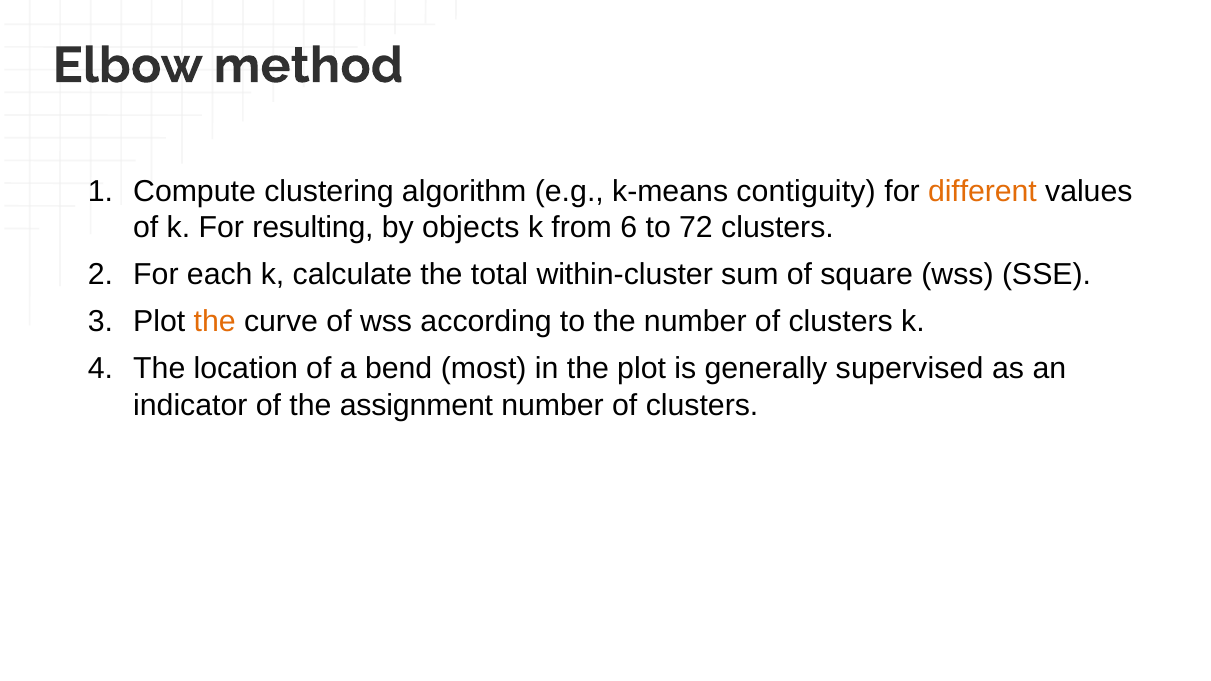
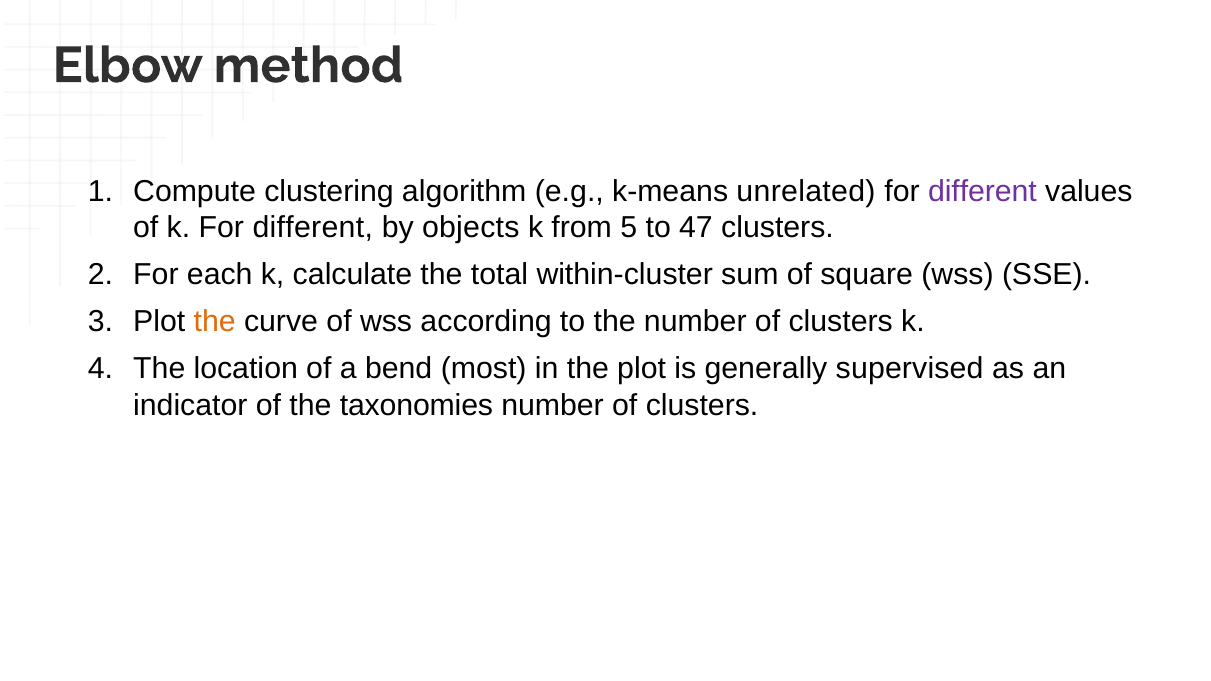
contiguity: contiguity -> unrelated (806, 191)
different colour: orange -> purple (982, 191)
k For resulting: resulting -> different (313, 228)
6: 6 -> 5 (629, 228)
72: 72 -> 47 (696, 228)
assignment: assignment -> taxonomies (416, 405)
